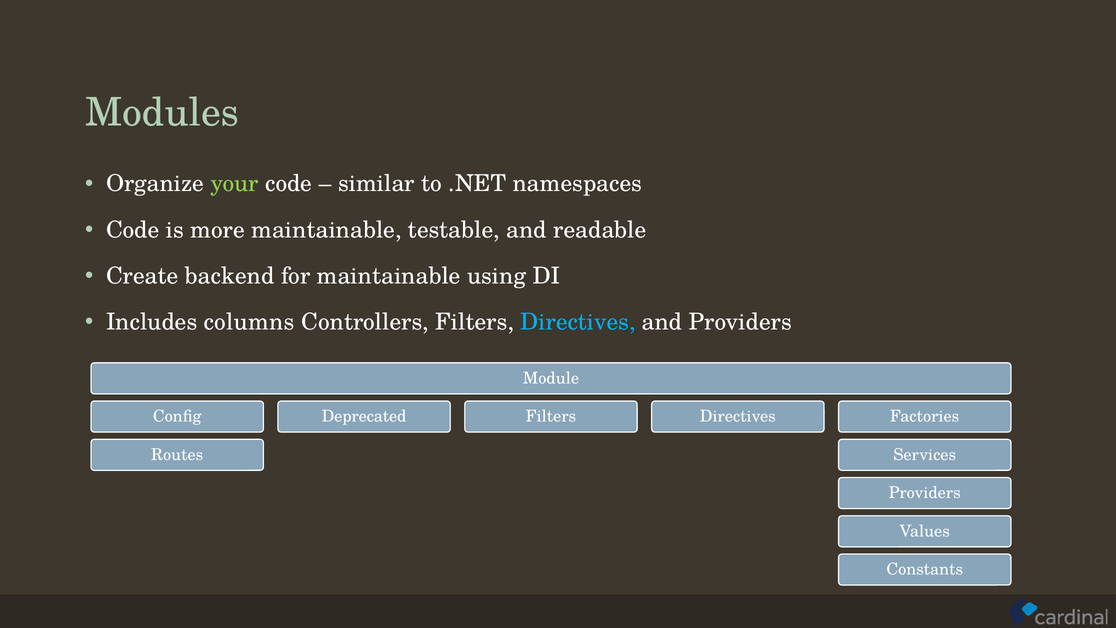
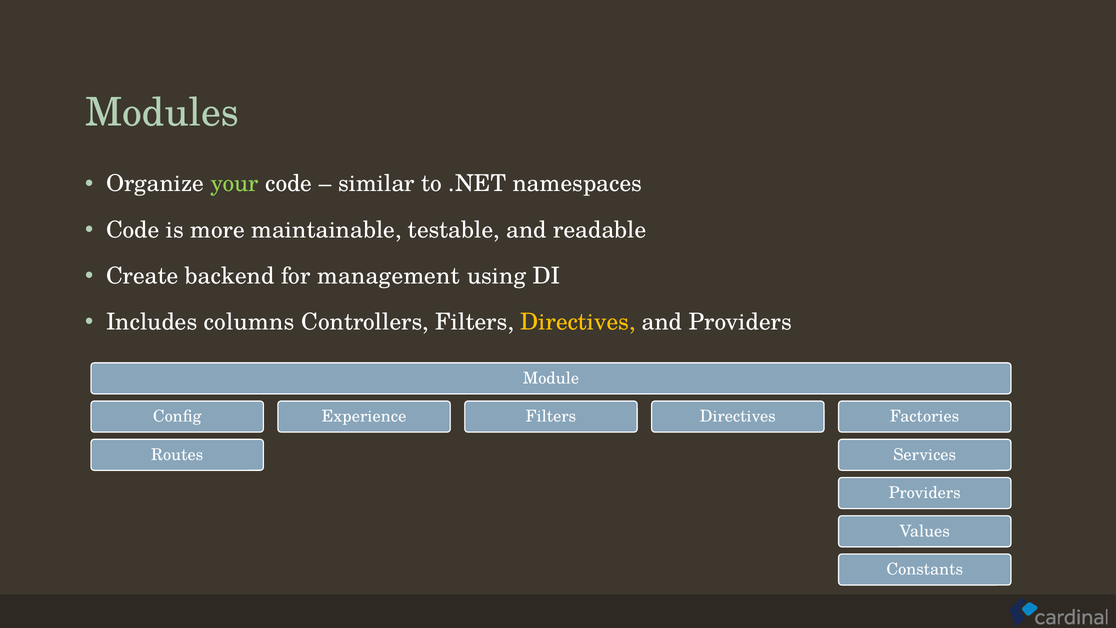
for maintainable: maintainable -> management (389, 276)
Directives colour: light blue -> yellow (578, 322)
Deprecated: Deprecated -> Experience (364, 416)
